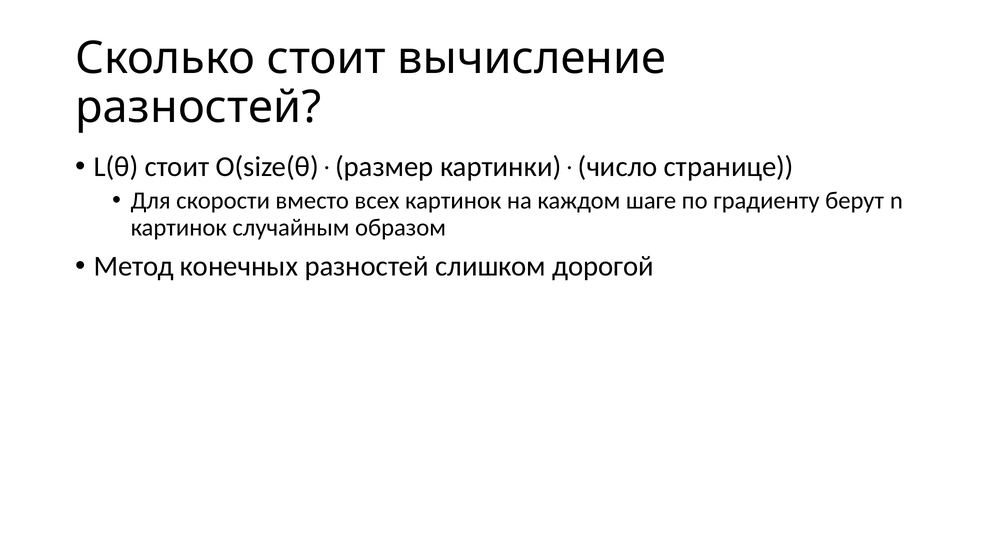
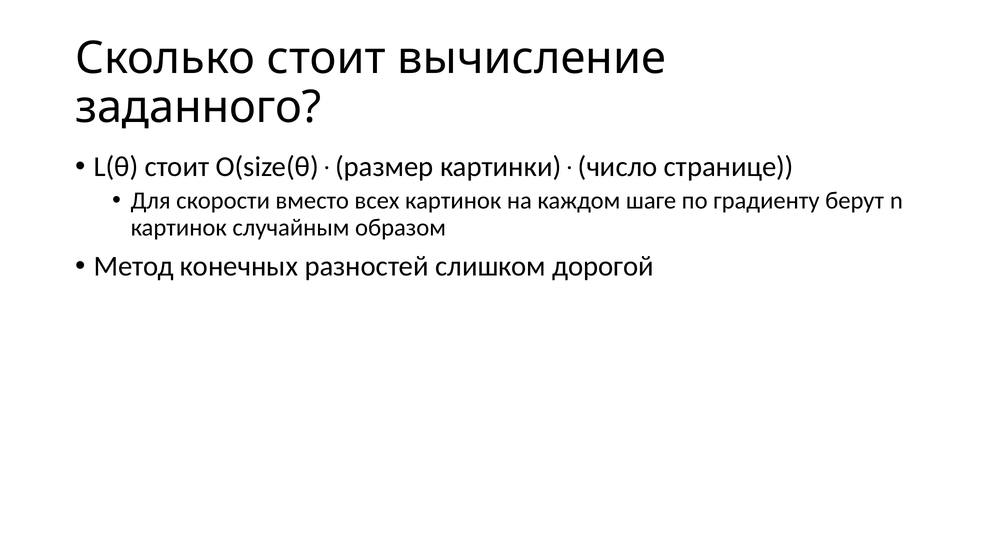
разностей: разностей -> заданного (198, 107)
